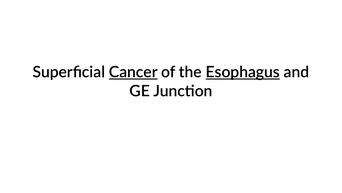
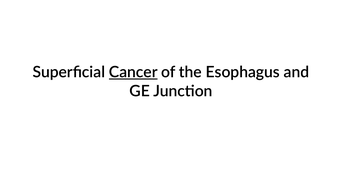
Esophagus underline: present -> none (243, 72)
